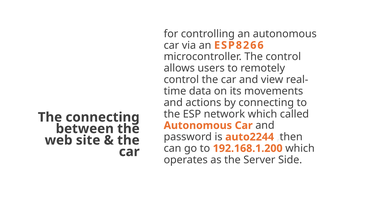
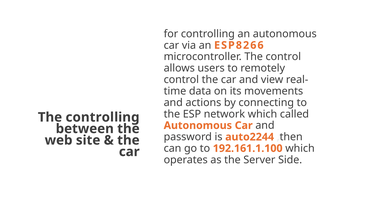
The connecting: connecting -> controlling (103, 117)
192.168.1.200: 192.168.1.200 -> 192.161.1.100 (248, 149)
